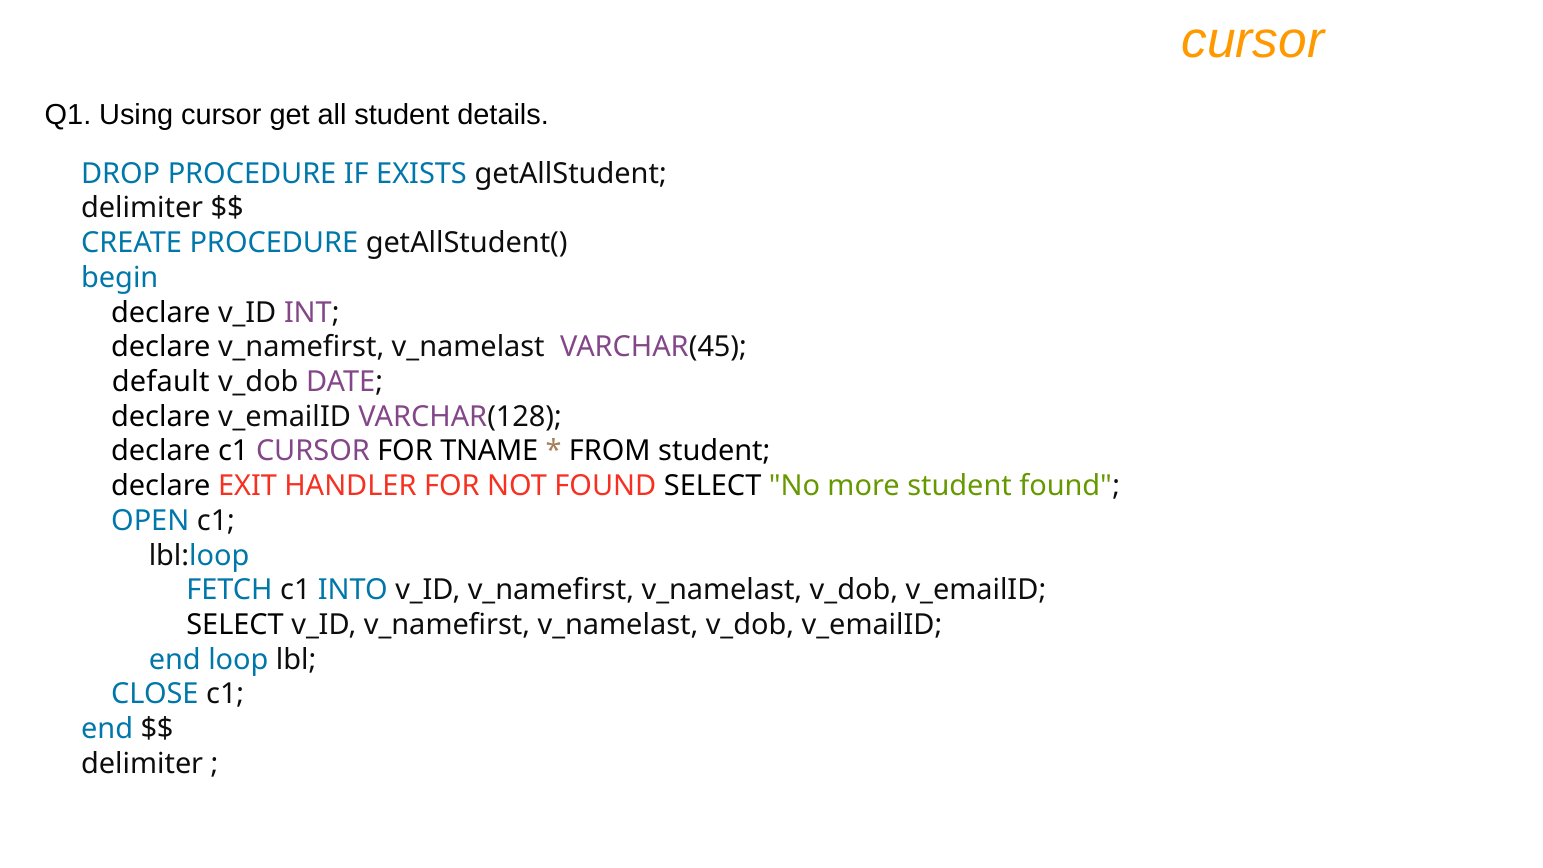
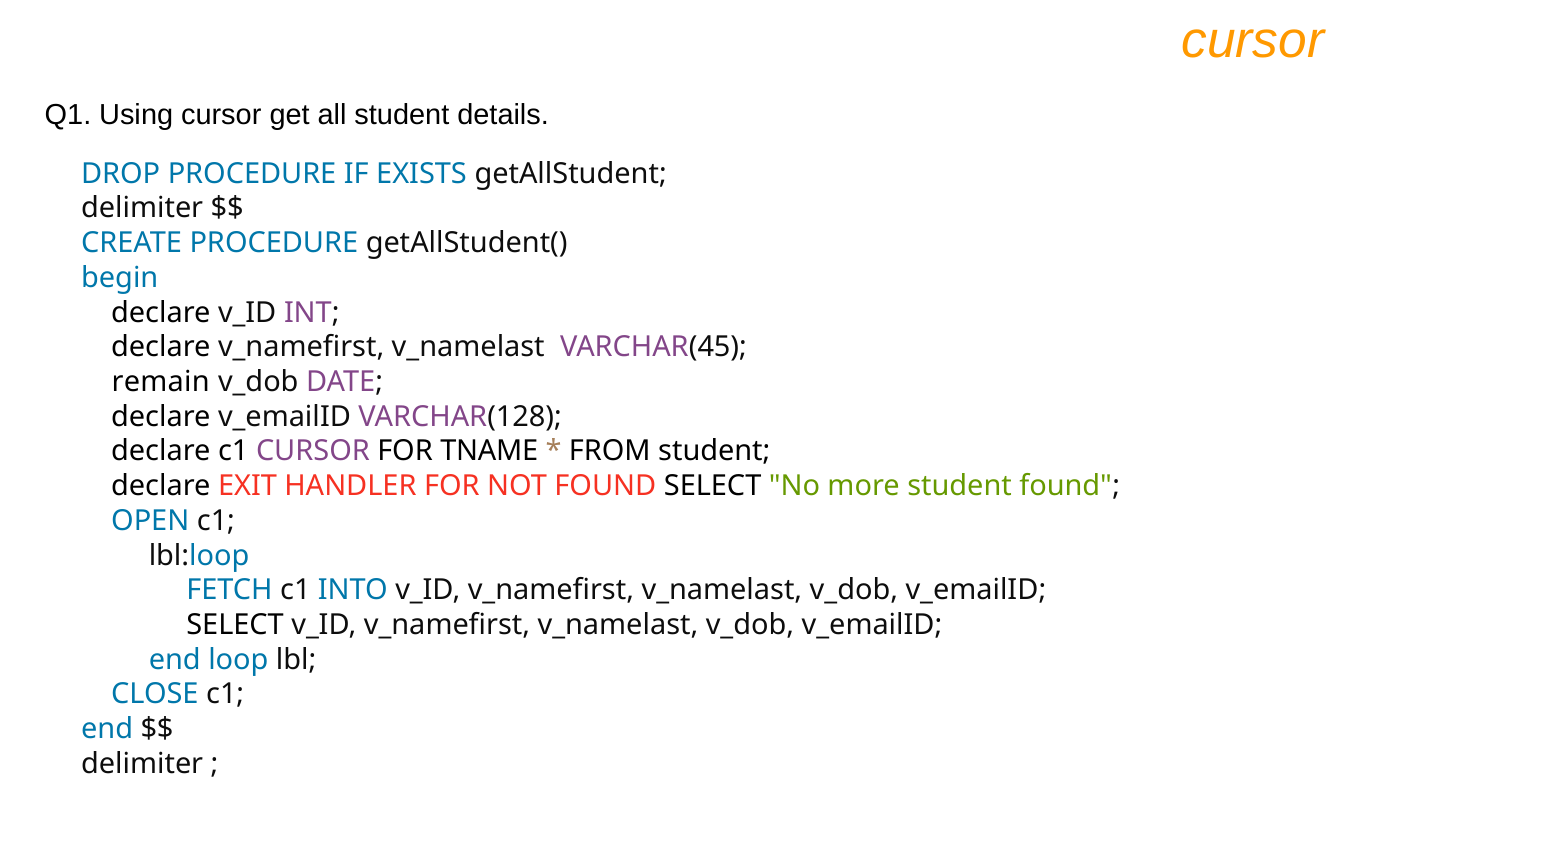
default: default -> remain (161, 382)
